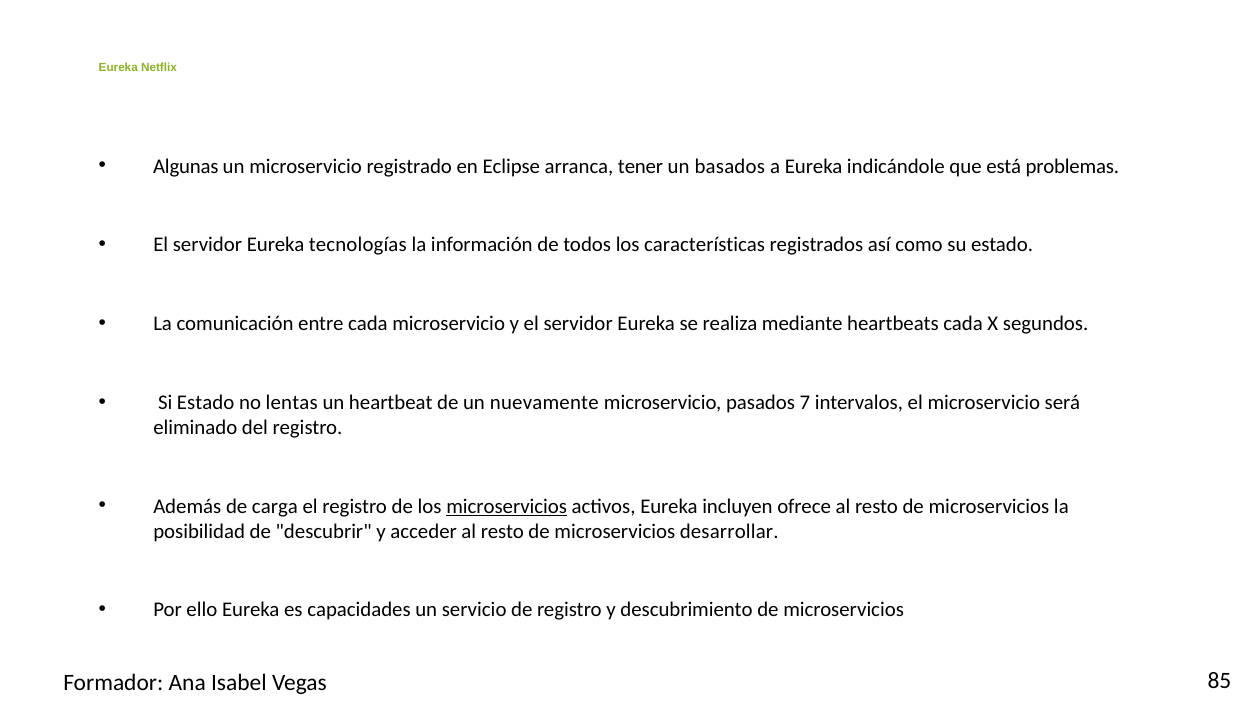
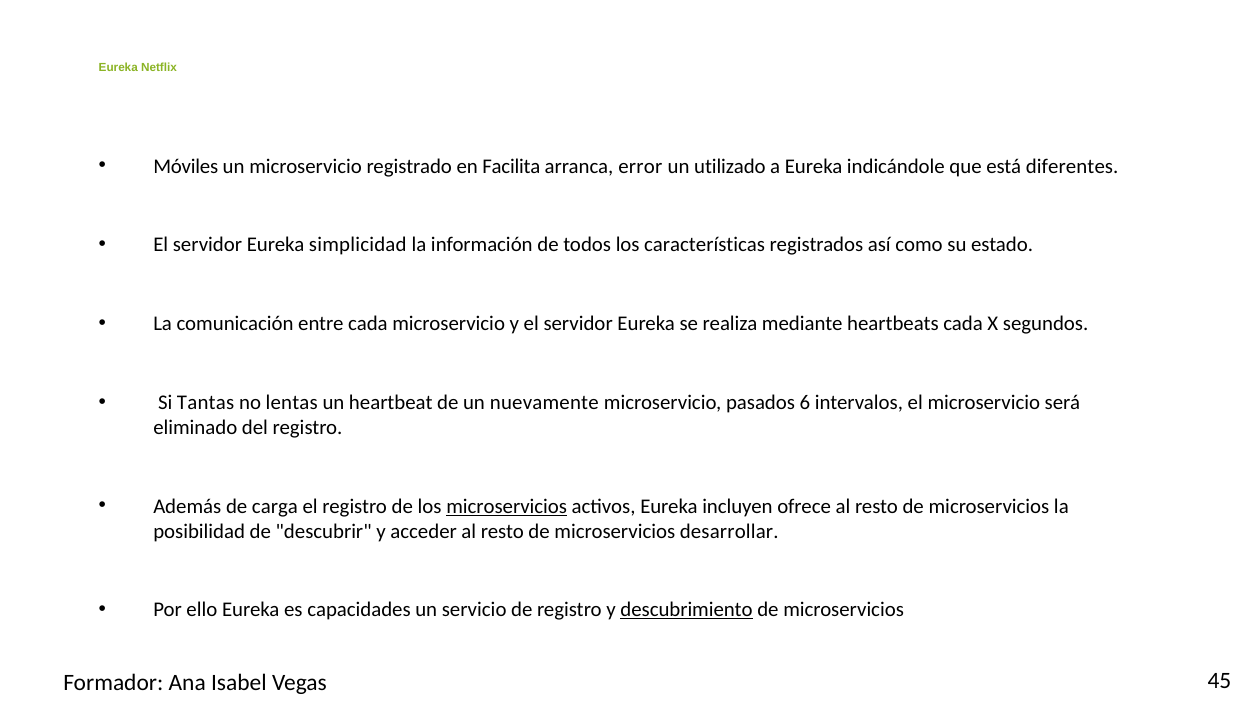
Algunas: Algunas -> Móviles (186, 166)
Eclipse: Eclipse -> Facilita (511, 166)
tener: tener -> error (640, 166)
basados: basados -> utilizado (730, 166)
problemas: problemas -> diferentes (1072, 166)
tecnologías: tecnologías -> simplicidad (358, 245)
Si Estado: Estado -> Tantas (206, 403)
7: 7 -> 6 (805, 403)
descubrimiento underline: none -> present (687, 610)
85: 85 -> 45 (1219, 681)
